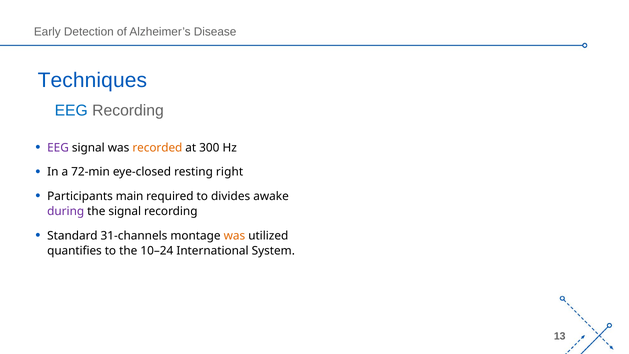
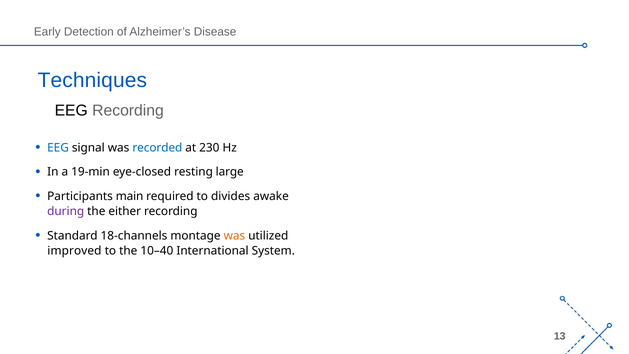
EEG colour: blue -> black (71, 111)
EEG colour: purple -> blue (58, 148)
recorded colour: orange -> blue (157, 148)
300: 300 -> 230 (209, 148)
72-min: 72-min -> 19-min (90, 172)
right: right -> large (230, 172)
the signal: signal -> either (125, 211)
31-channels: 31-channels -> 18-channels (134, 236)
quantifies: quantifies -> improved (74, 251)
10–24: 10–24 -> 10–40 (157, 251)
